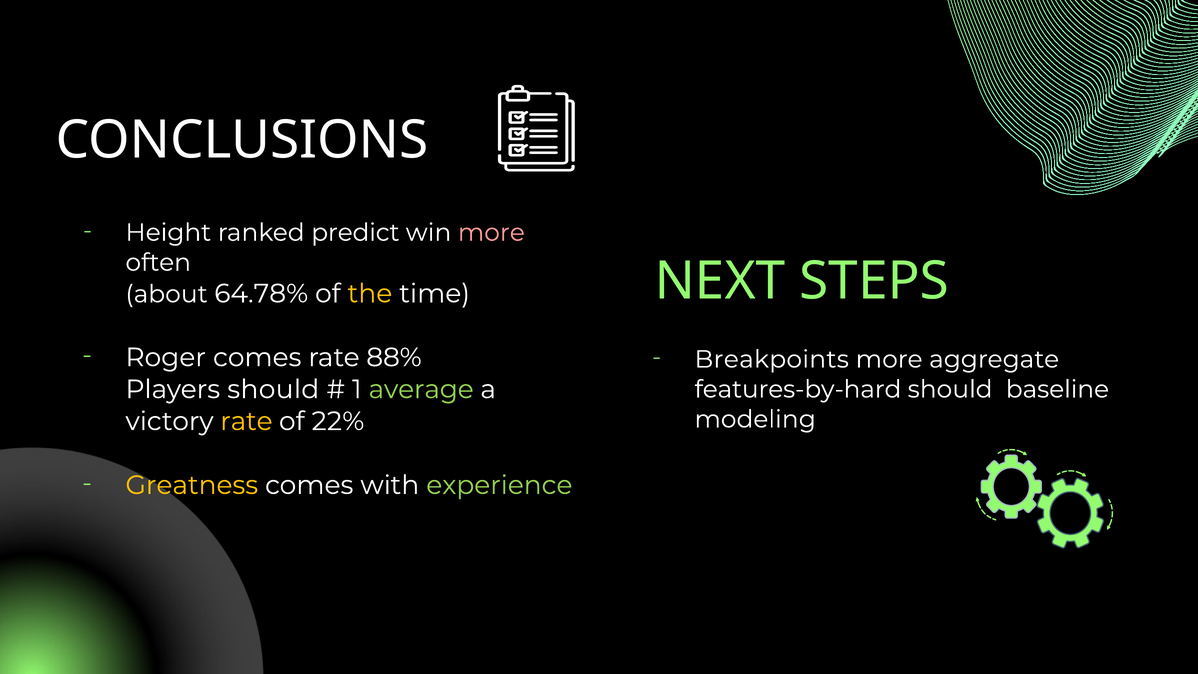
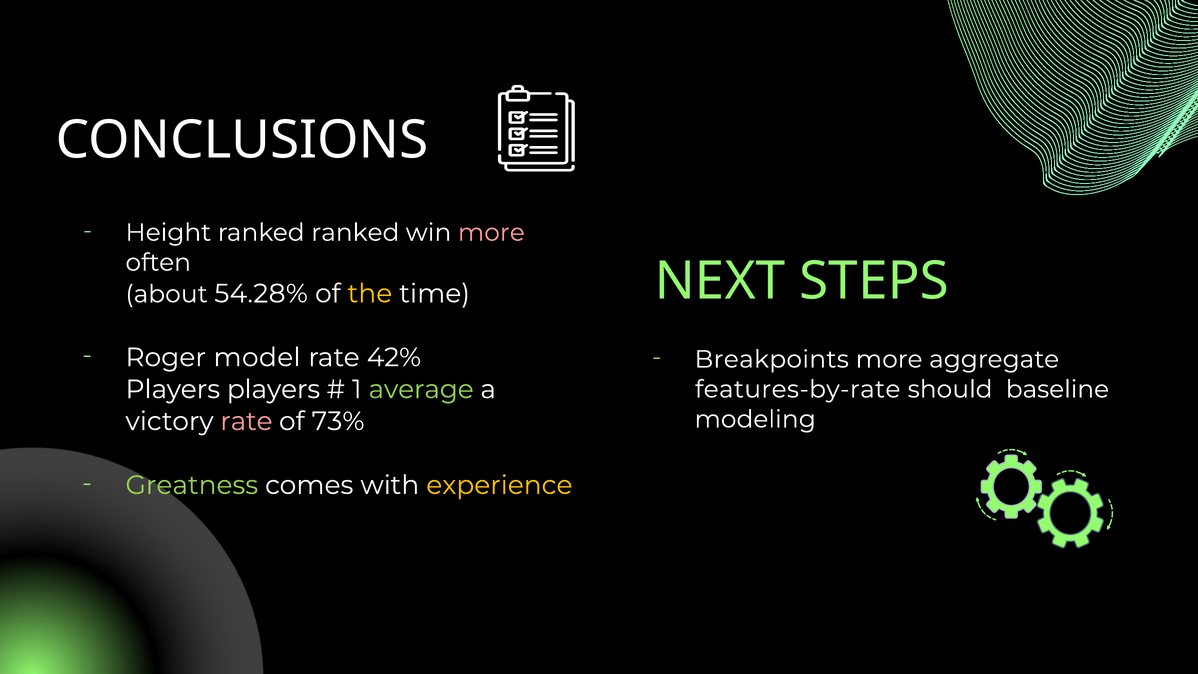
ranked predict: predict -> ranked (355, 233)
64.78%: 64.78% -> 54.28% (261, 294)
Roger comes: comes -> model (257, 357)
88%: 88% -> 42% (394, 357)
Players should: should -> players (274, 389)
features-by-hard: features-by-hard -> features-by-rate (798, 389)
rate colour: yellow -> pink (246, 421)
22%: 22% -> 73% (338, 421)
Greatness colour: yellow -> light green (192, 485)
experience colour: light green -> yellow (499, 485)
